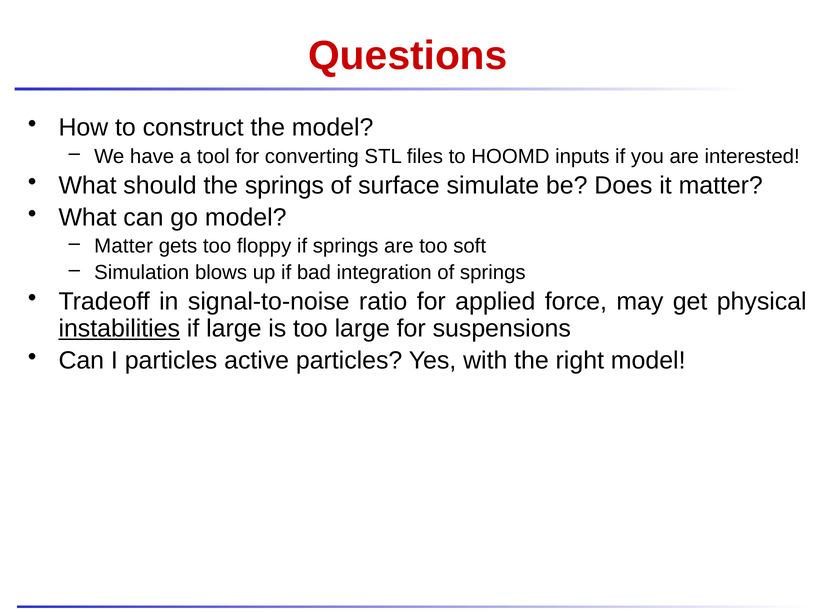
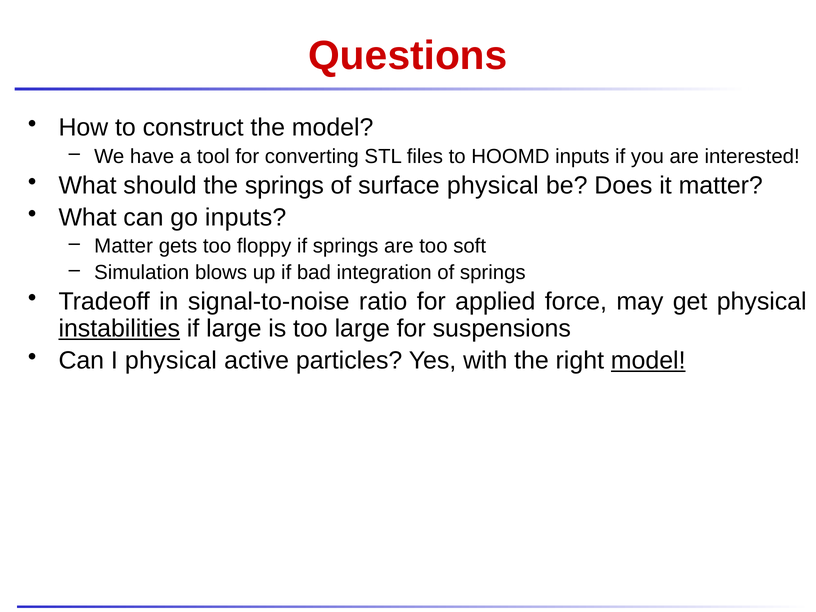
surface simulate: simulate -> physical (493, 186)
go model: model -> inputs (246, 218)
I particles: particles -> physical (171, 361)
model underline: none -> present (648, 361)
